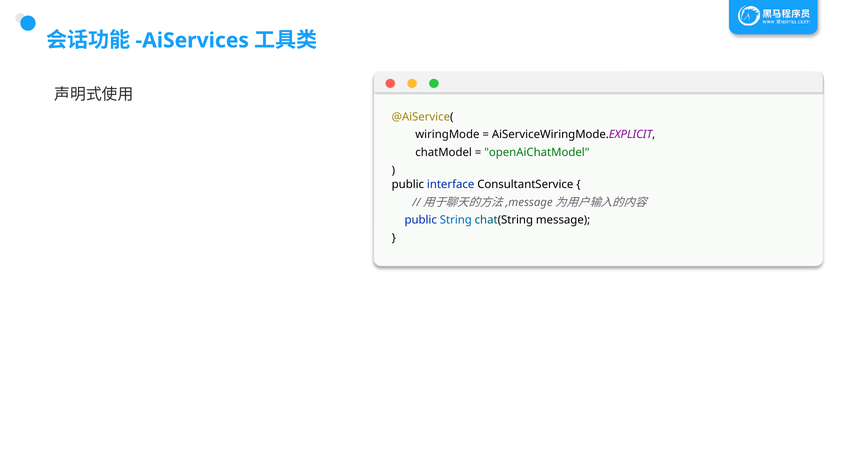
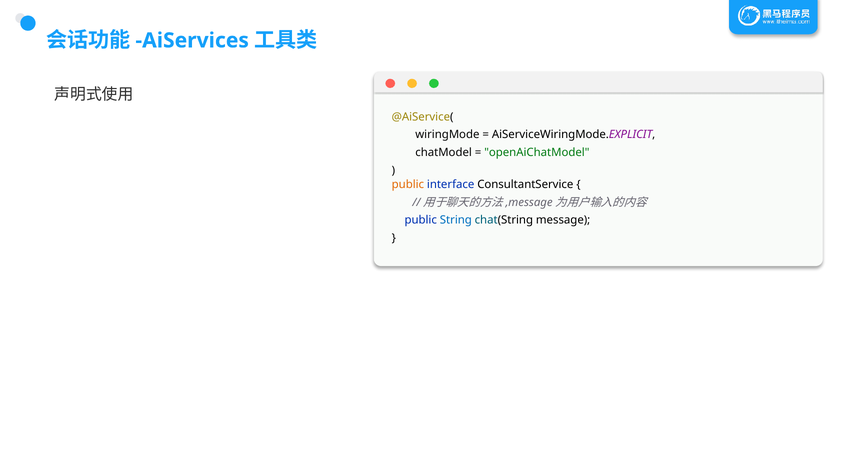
public colour: black -> orange (408, 185)
